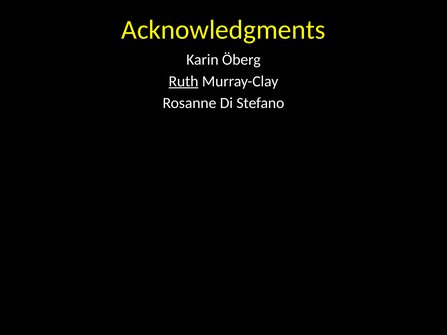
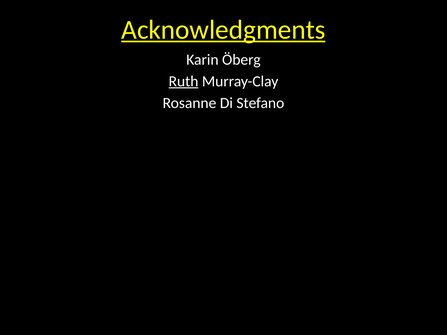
Acknowledgments underline: none -> present (223, 30)
